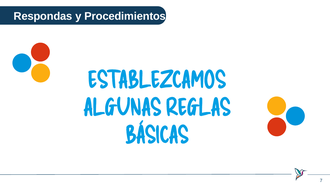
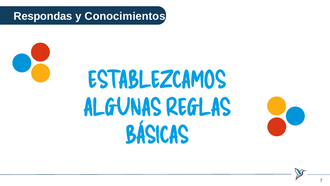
Procedimientos: Procedimientos -> Conocimientos (125, 16)
